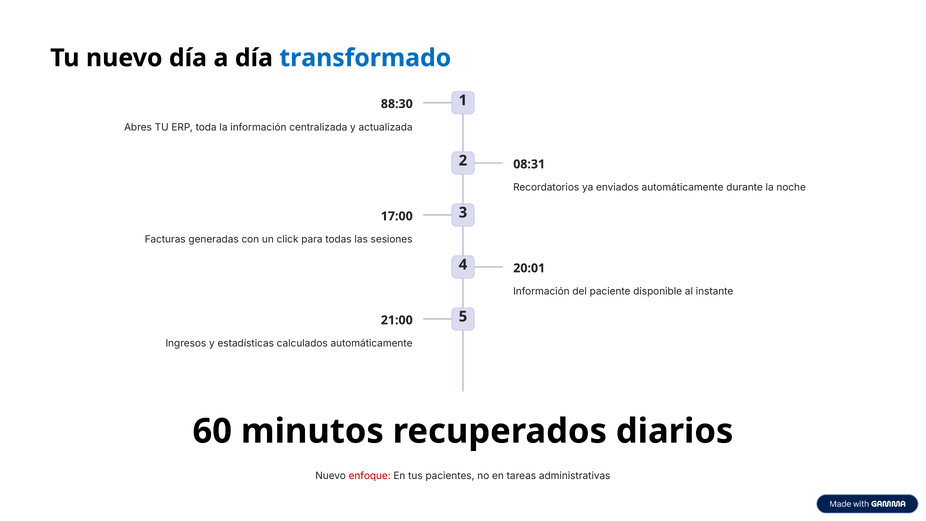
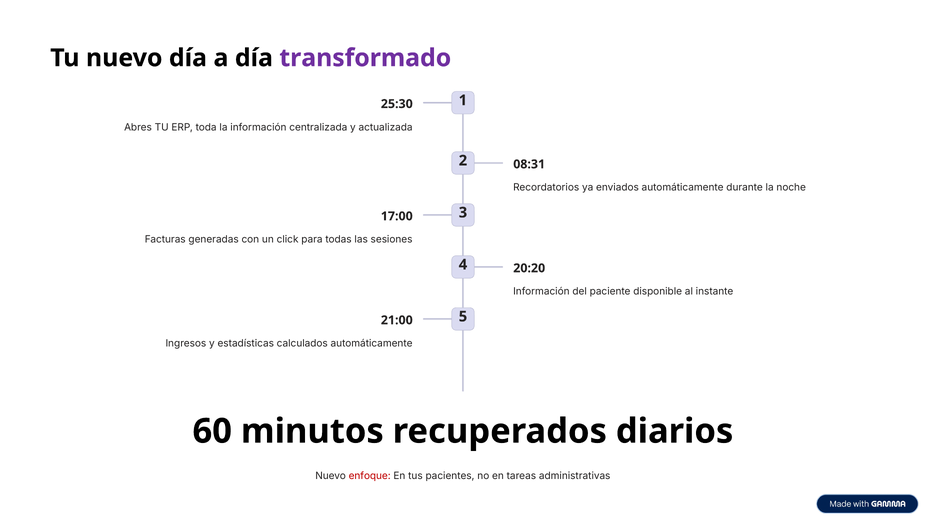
transformado colour: blue -> purple (365, 58)
88:30: 88:30 -> 25:30 (397, 104)
20:01: 20:01 -> 20:20 (529, 268)
